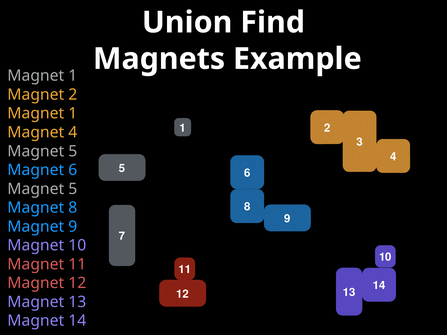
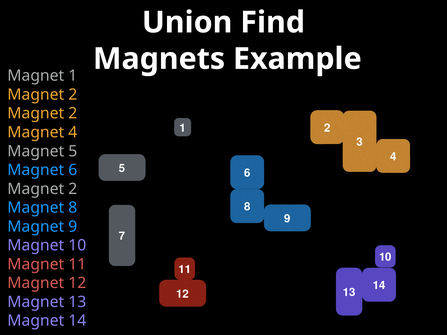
1: 1 -> 2 (73, 114)
5: 5 -> 2 (73, 189)
